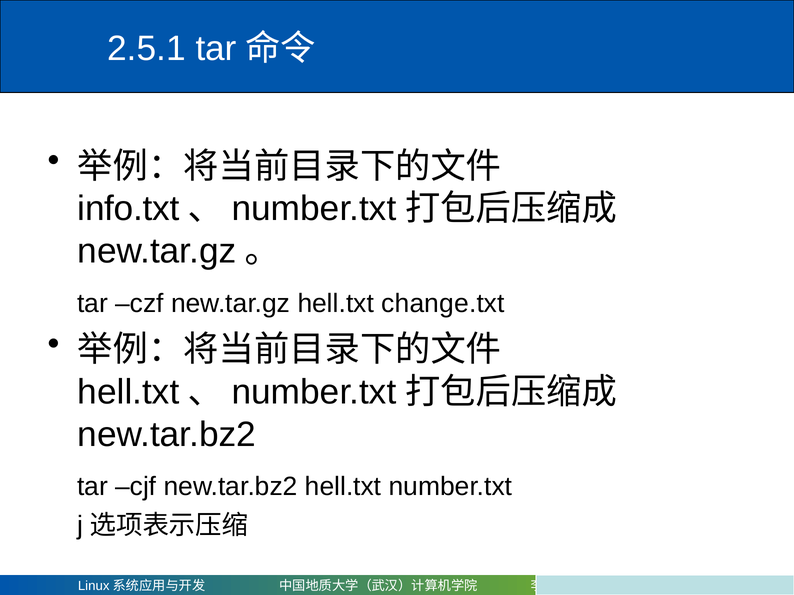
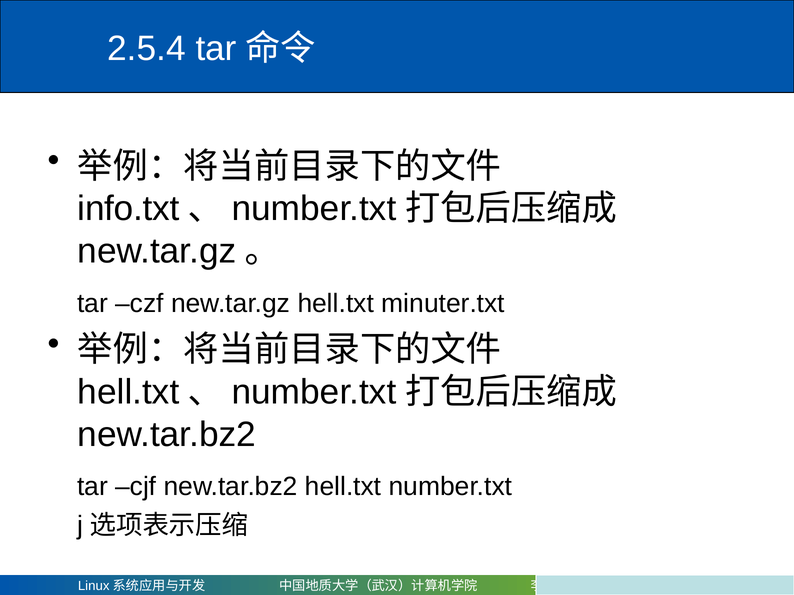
2.5.1: 2.5.1 -> 2.5.4 (146, 49)
change.txt: change.txt -> minuter.txt (443, 304)
